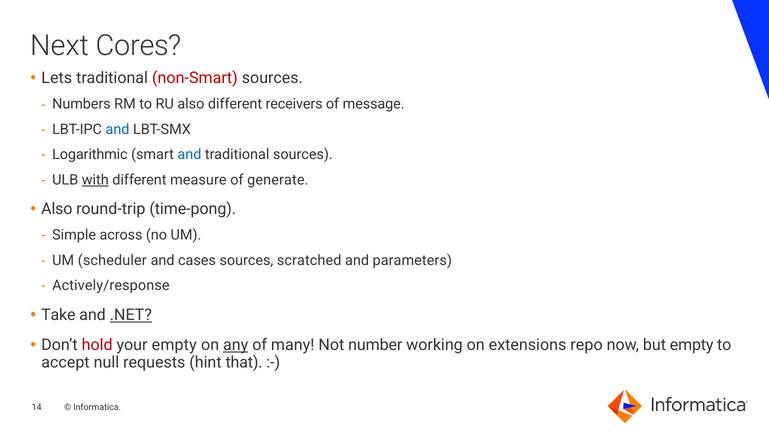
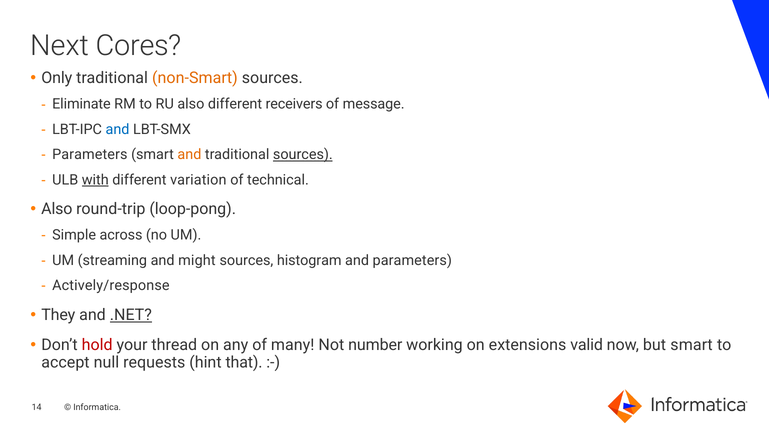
Lets: Lets -> Only (57, 78)
non-Smart colour: red -> orange (195, 78)
Numbers: Numbers -> Eliminate (81, 104)
Logarithmic: Logarithmic -> Parameters (90, 155)
and colour: blue -> orange (189, 155)
sources underline: none -> present (303, 155)
measure: measure -> variation (198, 180)
generate: generate -> technical (278, 180)
time-pong: time-pong -> loop-pong (193, 209)
scheduler: scheduler -> streaming (112, 260)
cases: cases -> might (197, 260)
scratched: scratched -> histogram (309, 260)
Take: Take -> They (58, 315)
your empty: empty -> thread (174, 345)
any underline: present -> none (236, 345)
repo: repo -> valid (587, 345)
but empty: empty -> smart (691, 345)
